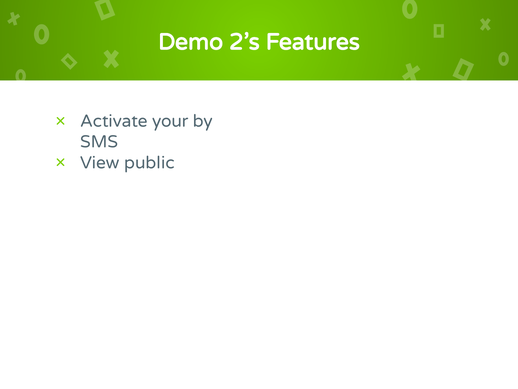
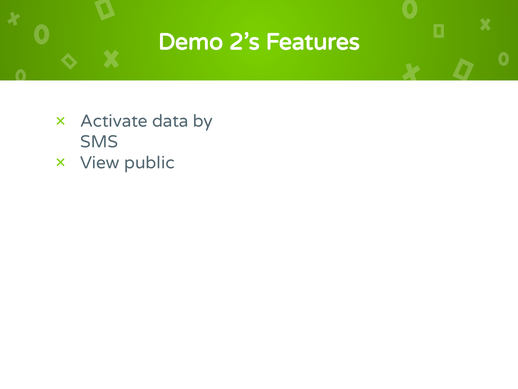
your: your -> data (170, 121)
